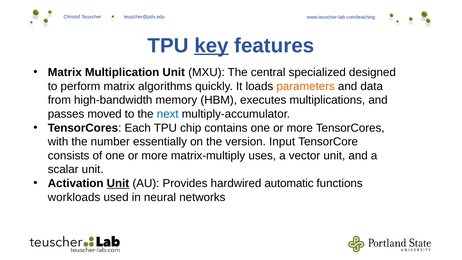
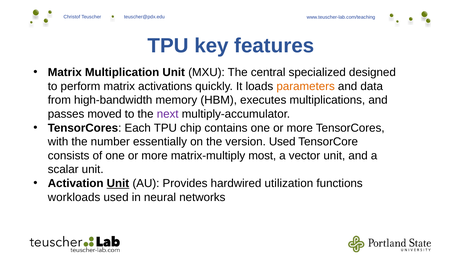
key underline: present -> none (211, 46)
algorithms: algorithms -> activations (165, 86)
next colour: blue -> purple (168, 114)
version Input: Input -> Used (282, 142)
uses: uses -> most (262, 156)
automatic: automatic -> utilization (289, 183)
